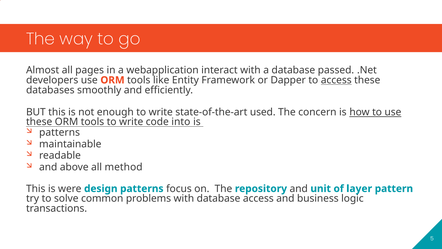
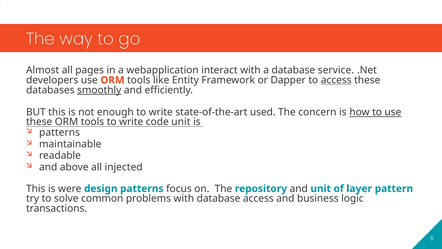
passed: passed -> service (336, 70)
smoothly underline: none -> present (99, 90)
code into: into -> unit (181, 122)
method: method -> injected (124, 167)
